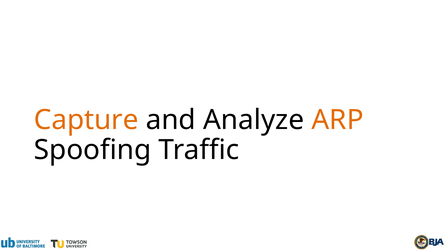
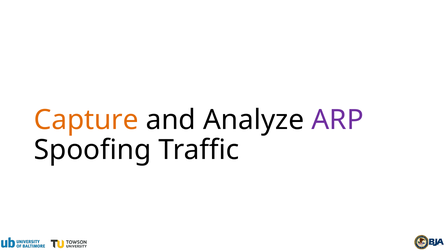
ARP colour: orange -> purple (338, 120)
